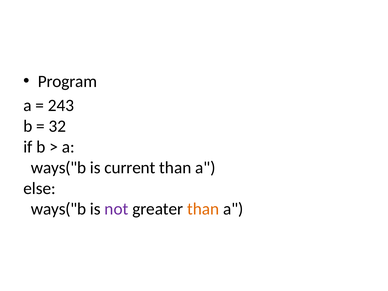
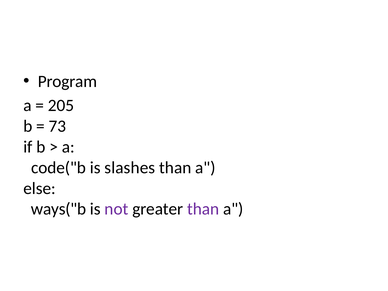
243: 243 -> 205 (61, 106)
32: 32 -> 73 (57, 126)
ways("b: ways("b -> code("b (59, 168)
current: current -> slashes (130, 168)
than colour: orange -> purple (203, 209)
